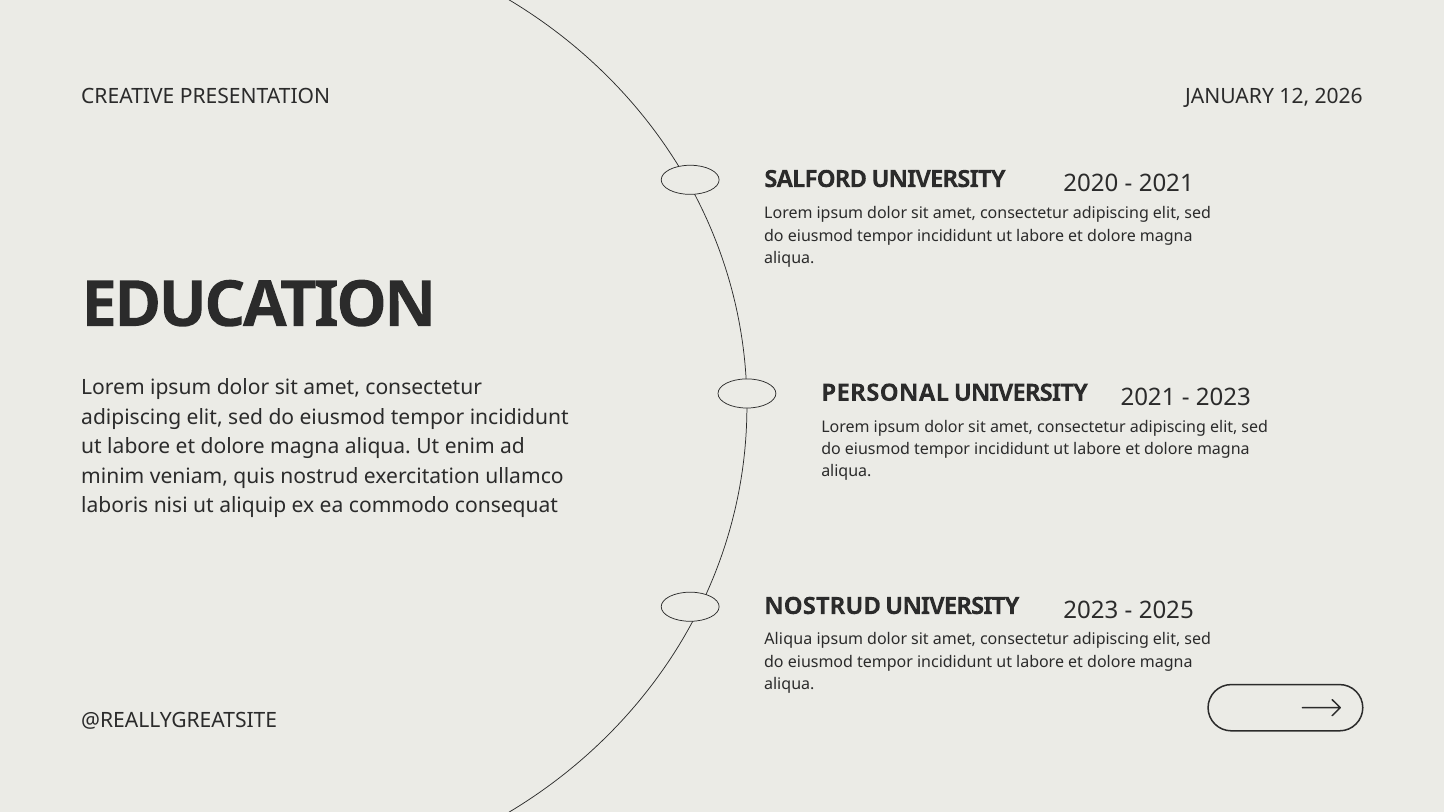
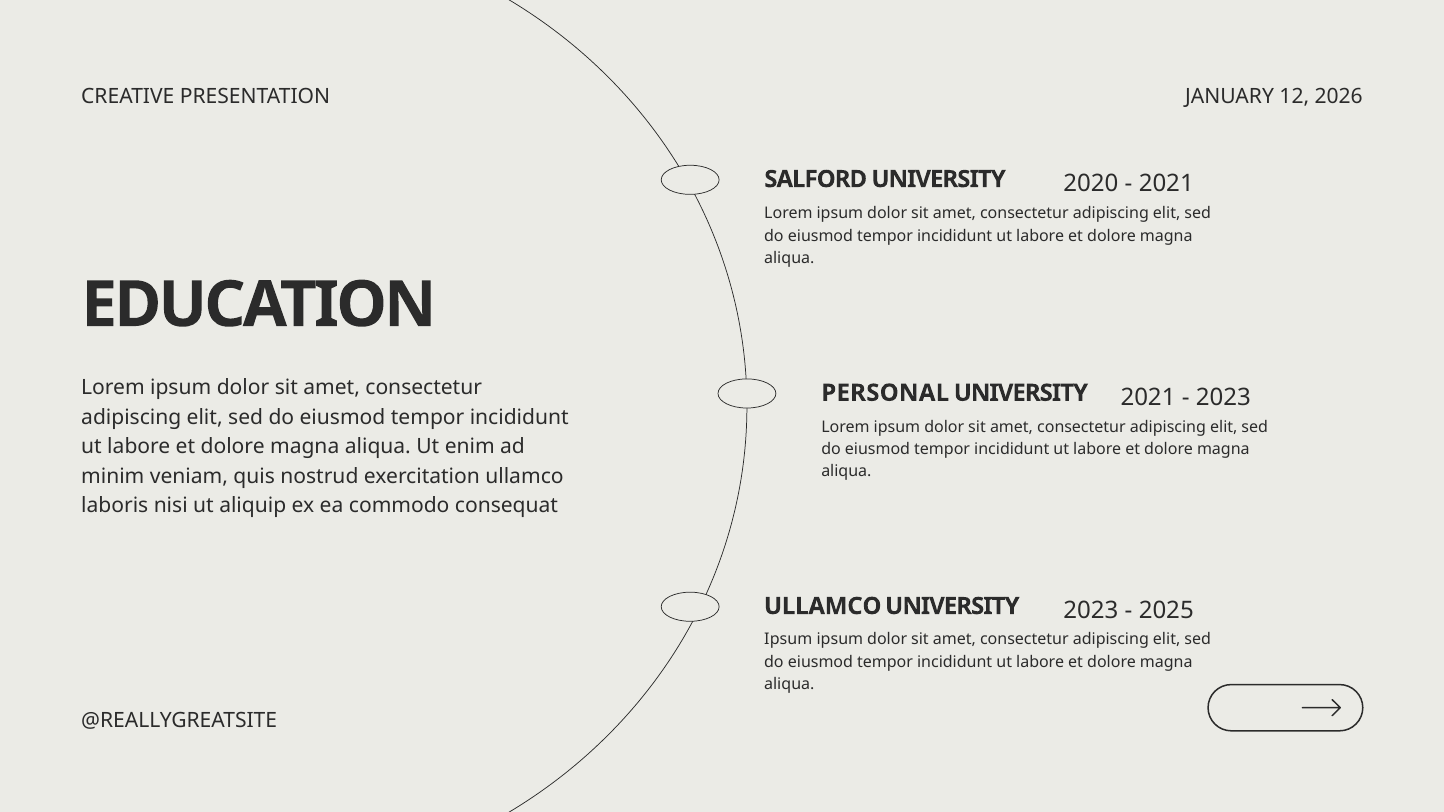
NOSTRUD: NOSTRUD -> ULLAMCO (823, 606)
Aliqua: Aliqua -> Ipsum (788, 640)
